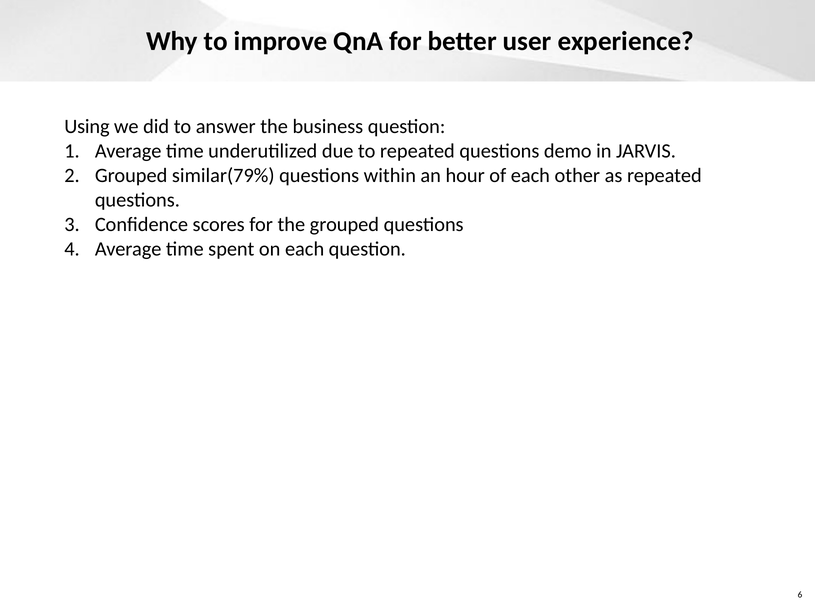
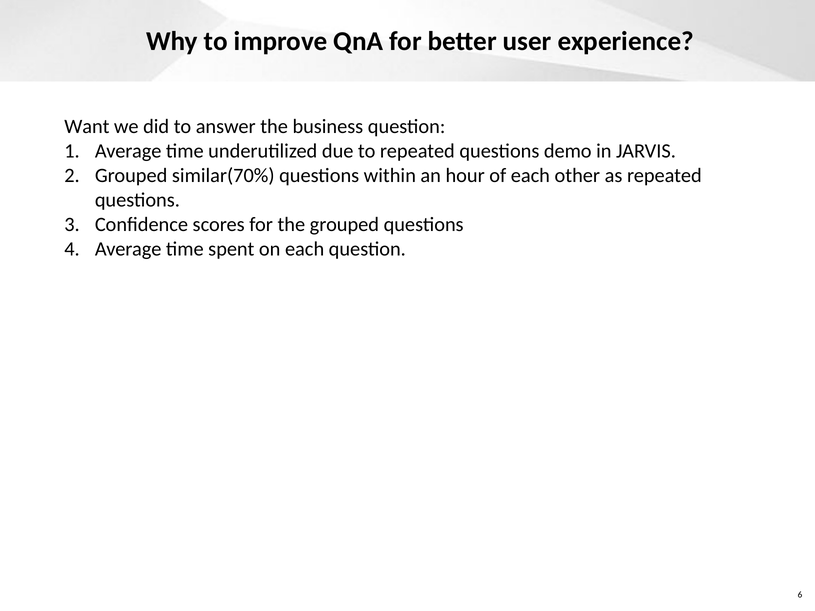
Using: Using -> Want (87, 127)
similar(79%: similar(79% -> similar(70% (223, 176)
